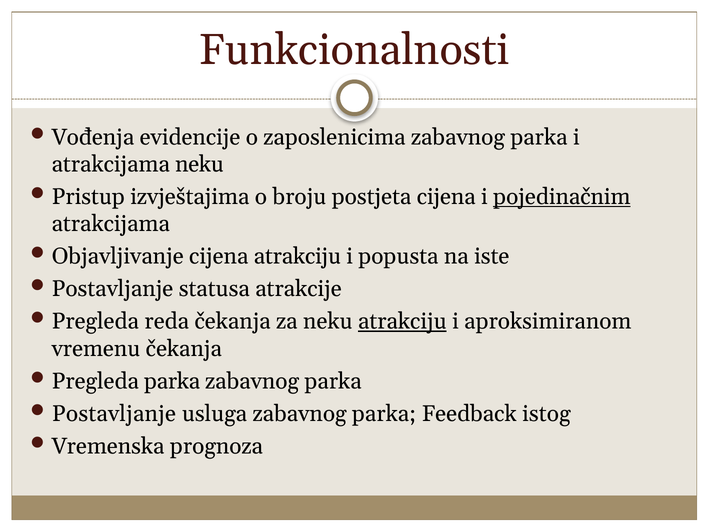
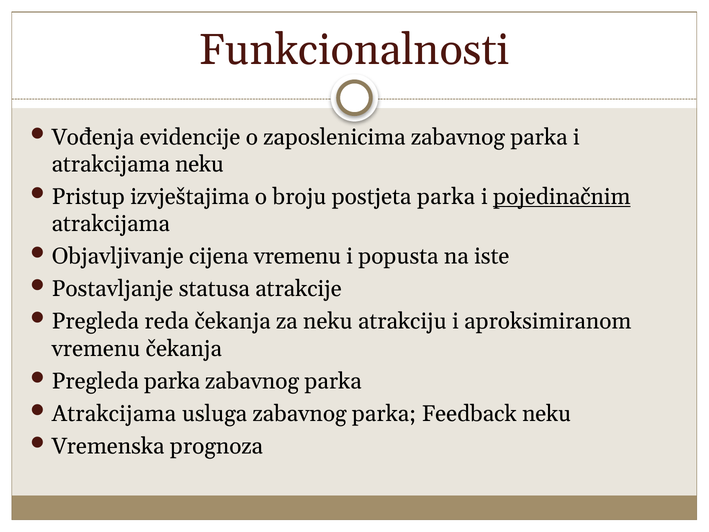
postjeta cijena: cijena -> parka (446, 197)
cijena atrakciju: atrakciju -> vremenu (297, 256)
atrakciju underline: present -> none (402, 321)
Postavljanje: Postavljanje -> Atrakcijama (114, 413)
Feedback istog: istog -> neku (547, 413)
